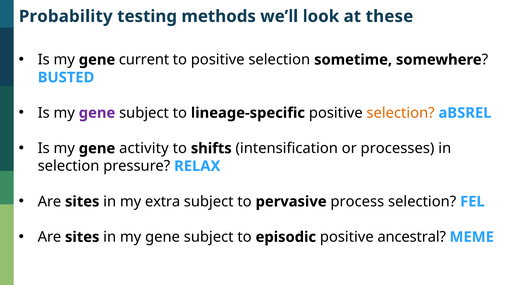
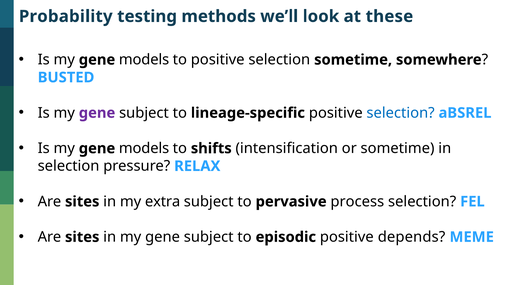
current: current -> models (144, 60)
selection colour: orange -> blue (401, 113)
activity: activity -> models (144, 148)
or processes: processes -> sometime (398, 148)
ancestral: ancestral -> depends (412, 237)
